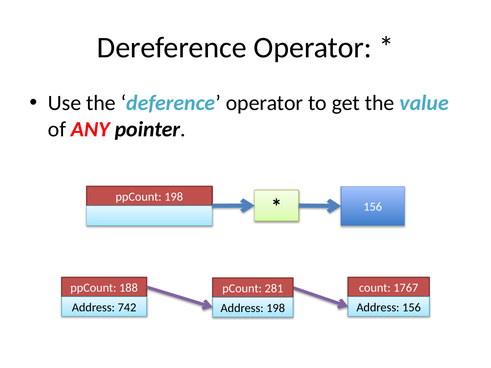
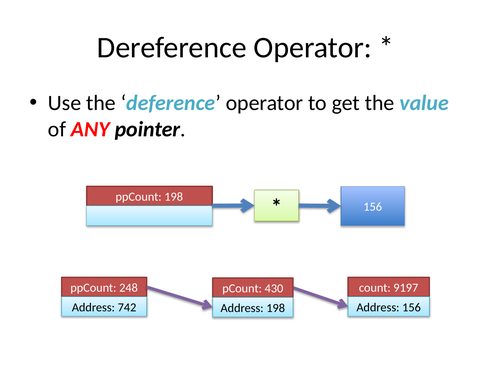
188: 188 -> 248 (128, 288)
1767: 1767 -> 9197 (406, 288)
281: 281 -> 430 (274, 289)
